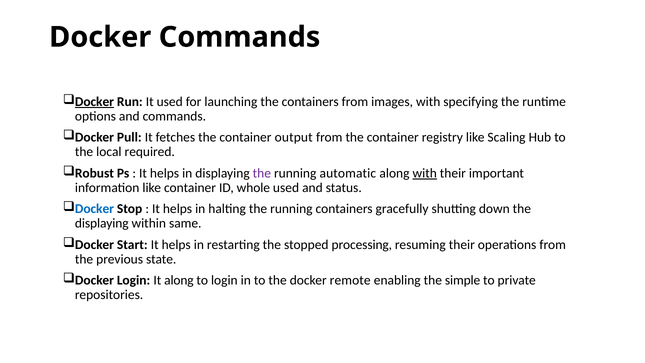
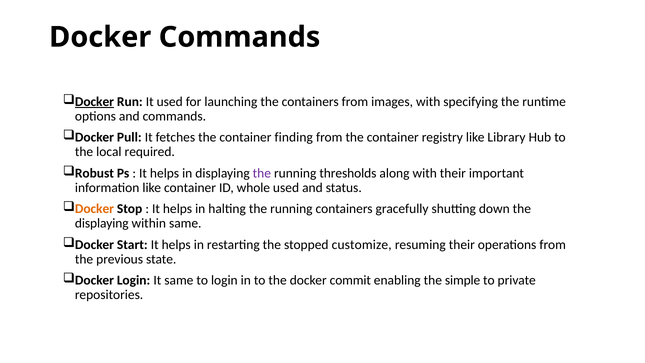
output: output -> finding (294, 137)
Scaling: Scaling -> Library (506, 137)
automatic: automatic -> thresholds (348, 173)
with underline: present -> none (425, 173)
Docker colour: blue -> orange (94, 209)
processing: processing -> customize (362, 245)
It along: along -> same (179, 280)
remote: remote -> commit (350, 280)
